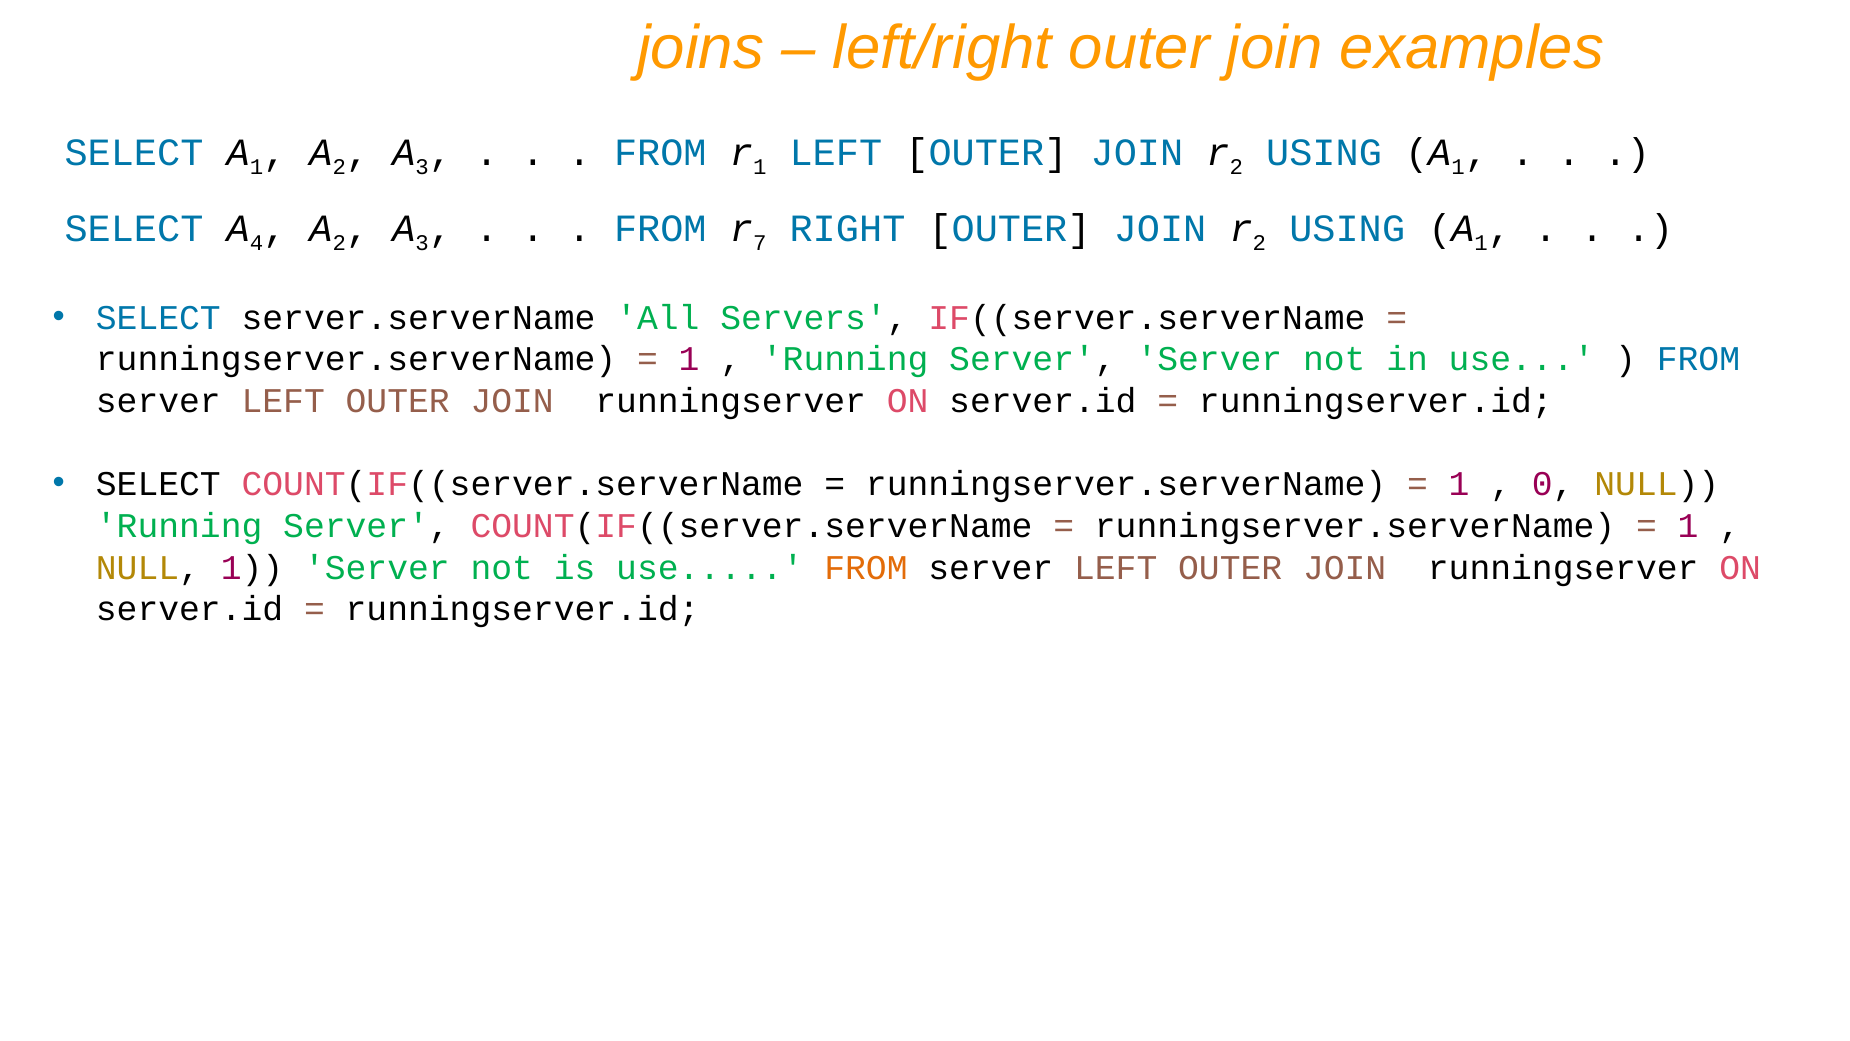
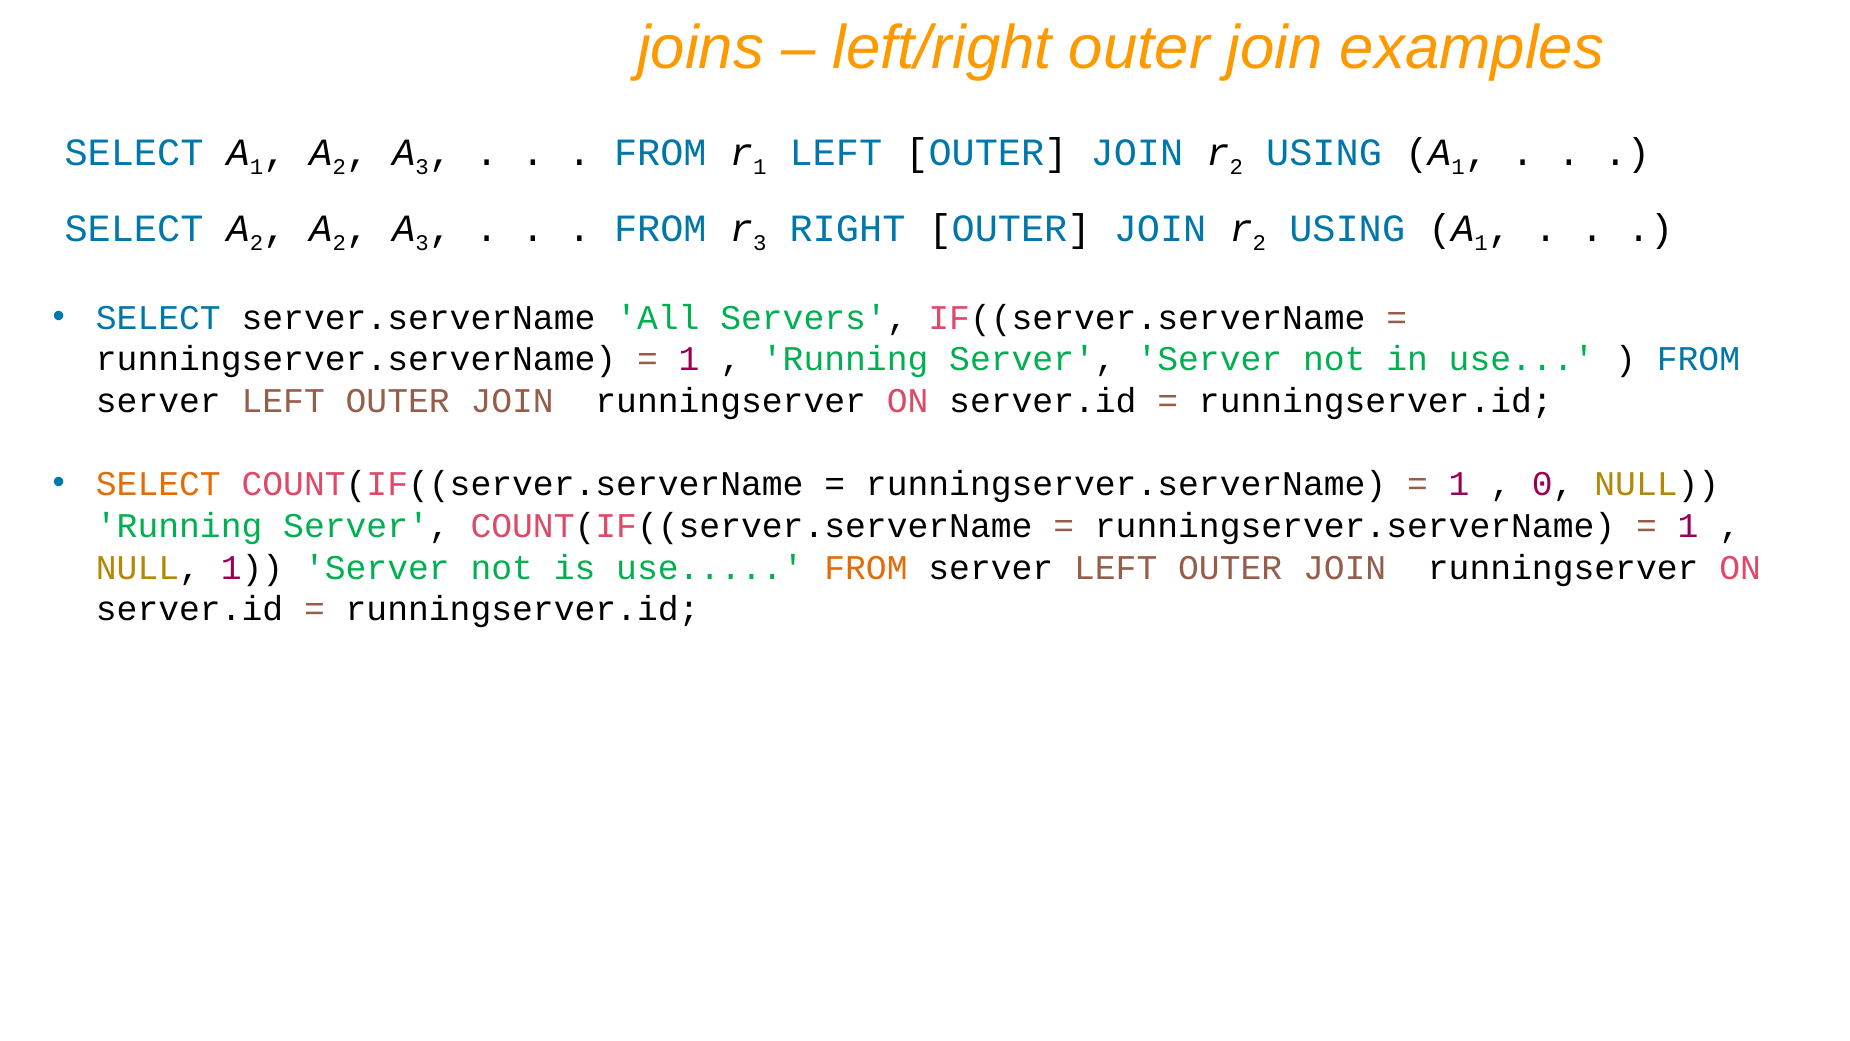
4: 4 -> 2 (256, 243)
7: 7 -> 3 (760, 243)
SELECT colour: black -> orange (158, 484)
